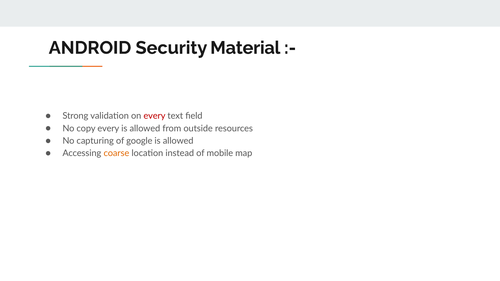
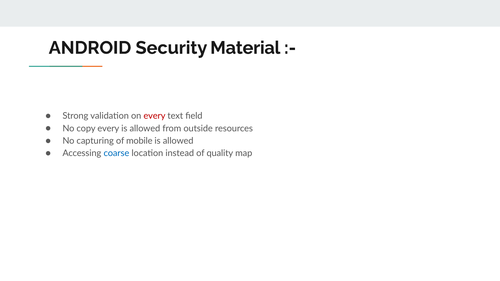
google: google -> mobile (139, 141)
coarse colour: orange -> blue (116, 153)
mobile: mobile -> quality (220, 153)
